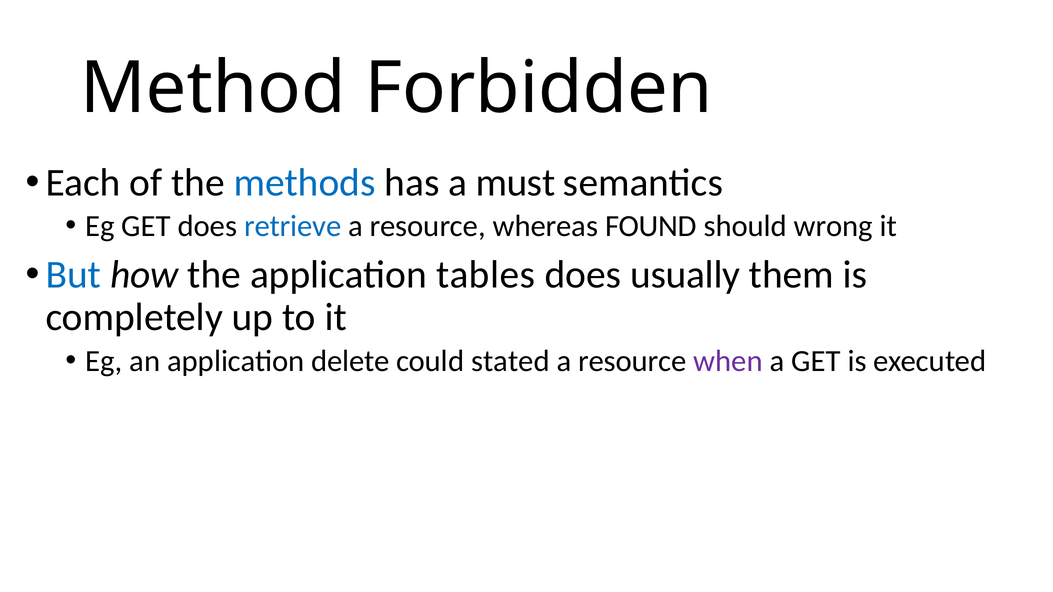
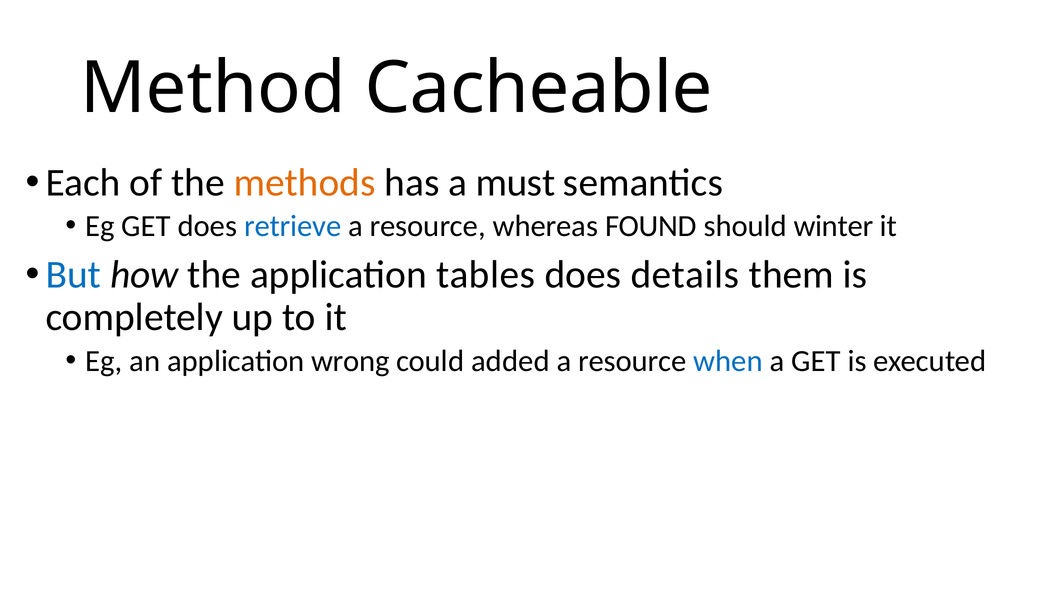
Forbidden: Forbidden -> Cacheable (539, 88)
methods colour: blue -> orange (305, 183)
wrong: wrong -> winter (833, 226)
usually: usually -> details (685, 275)
delete: delete -> wrong (350, 361)
stated: stated -> added (510, 361)
when colour: purple -> blue (728, 361)
